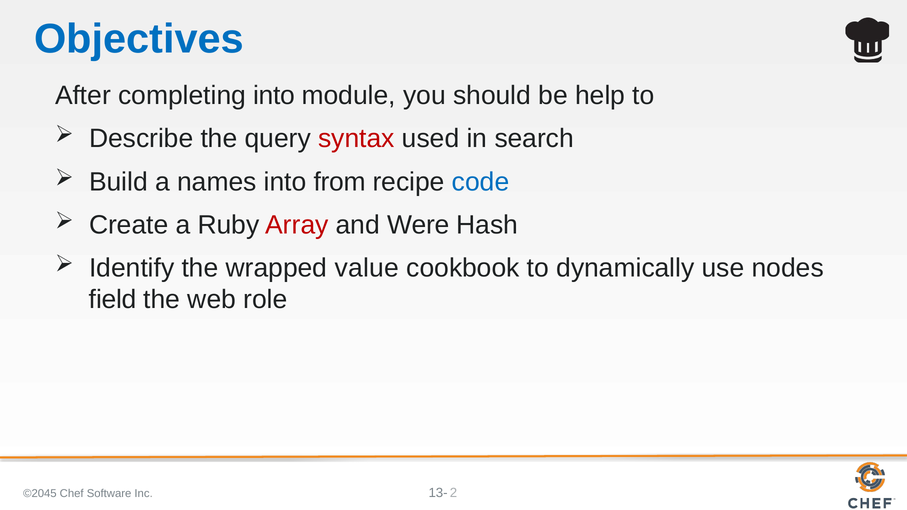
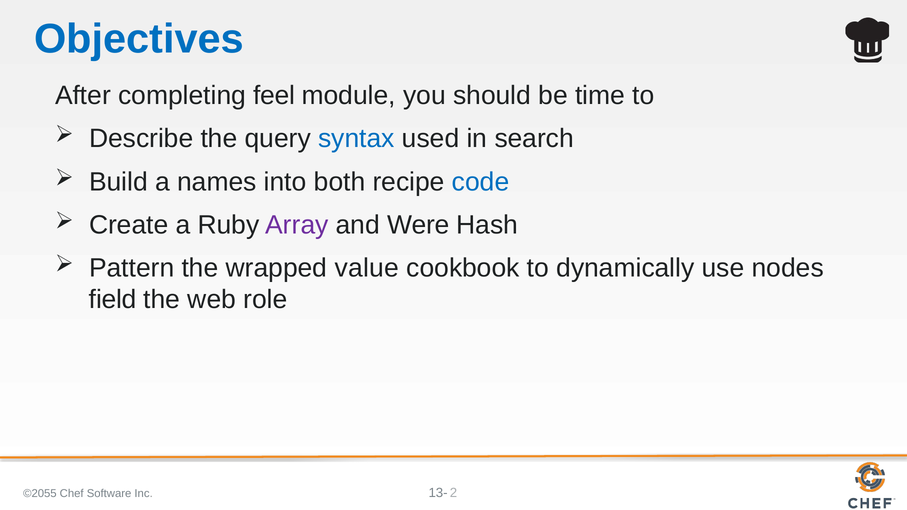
completing into: into -> feel (274, 96)
help: help -> time (600, 96)
syntax colour: red -> blue (356, 139)
from: from -> both (340, 182)
Array colour: red -> purple (297, 225)
Identify: Identify -> Pattern (132, 268)
©2045: ©2045 -> ©2055 (40, 494)
